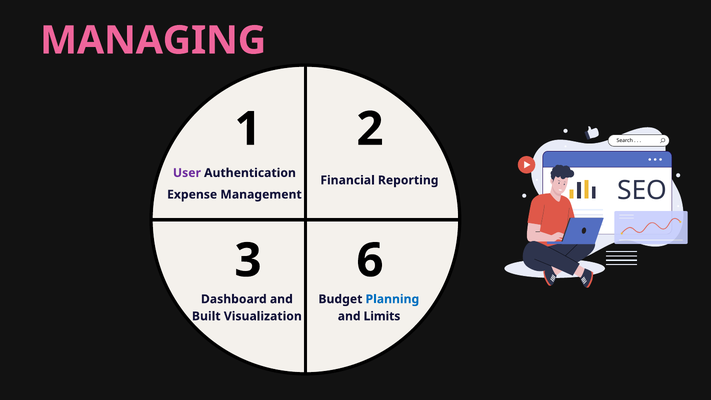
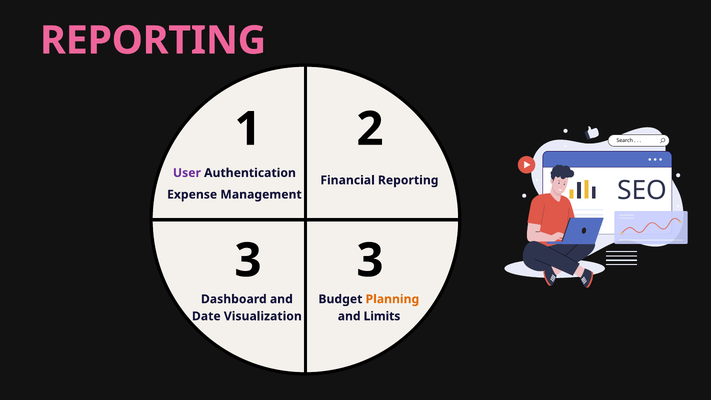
MANAGING: MANAGING -> REPORTING (153, 41)
3 6: 6 -> 3 (370, 261)
Planning colour: blue -> orange (392, 299)
Built: Built -> Date (206, 316)
